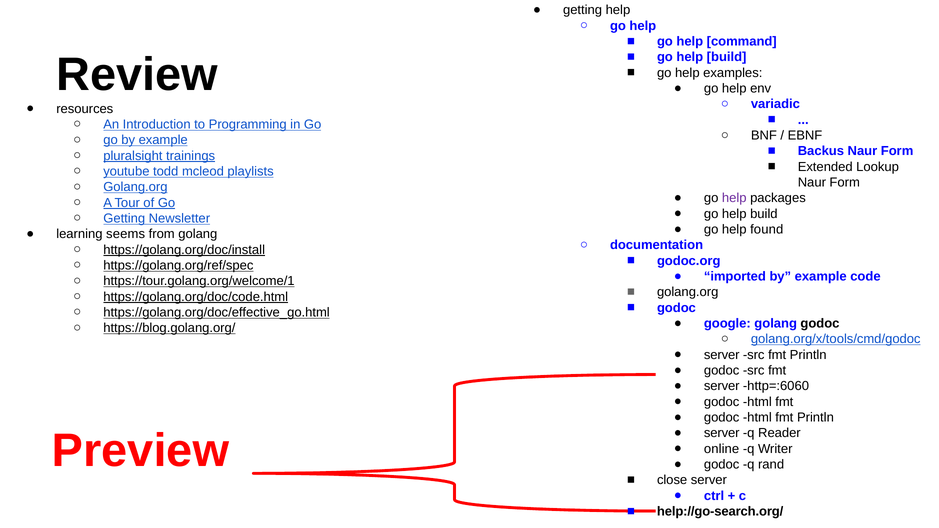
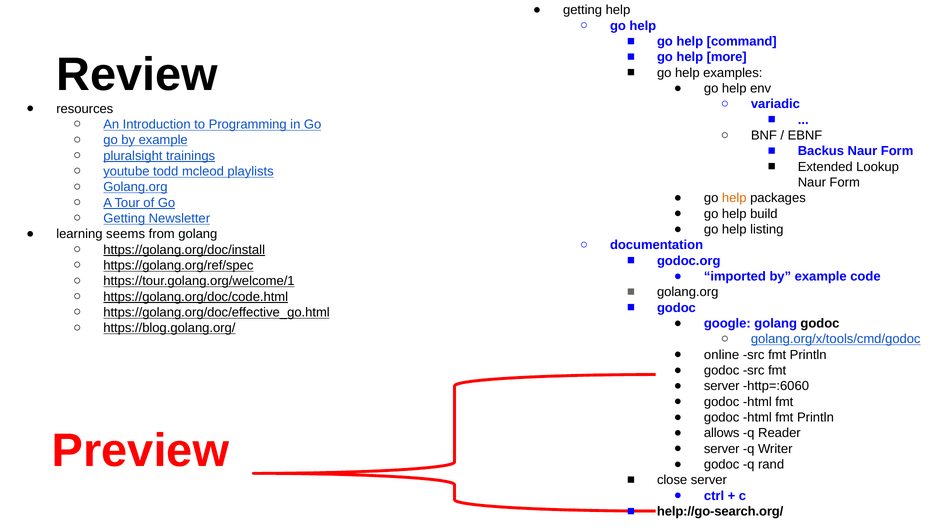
build: build -> more (727, 57)
help colour: purple -> orange (734, 198)
found: found -> listing (767, 230)
server: server -> online (722, 355)
server: server -> allows (722, 433)
online: online -> server (722, 449)
